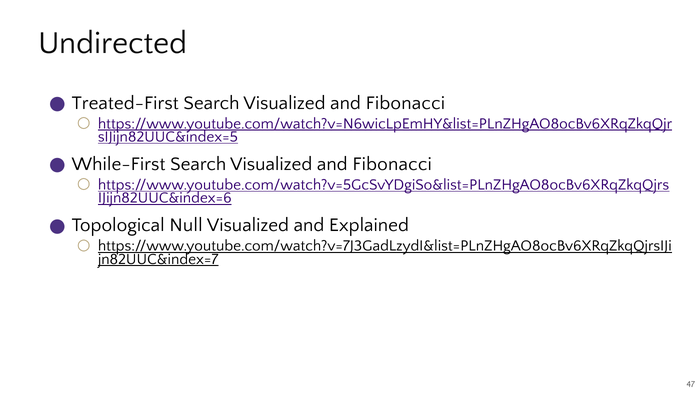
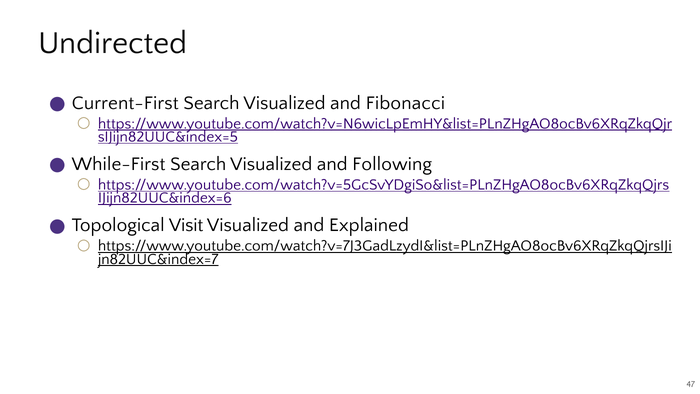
Treated-First: Treated-First -> Current-First (125, 103)
Fibonacci: Fibonacci -> Following (392, 164)
Null: Null -> Visit (186, 225)
